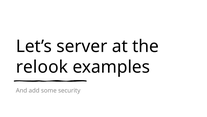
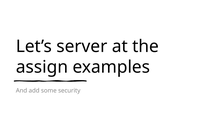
relook: relook -> assign (42, 67)
